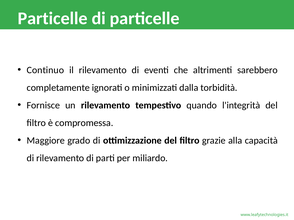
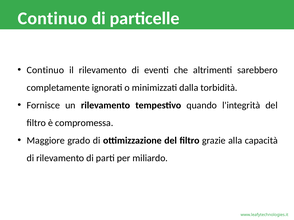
Particelle: Particelle -> Continuo (52, 18)
